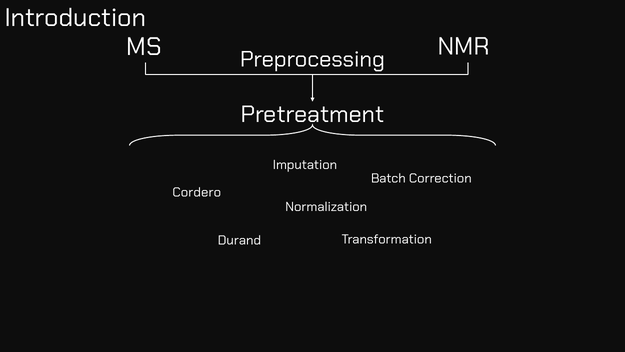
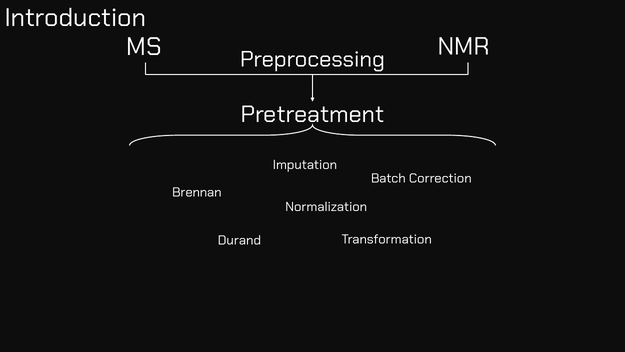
Cordero: Cordero -> Brennan (197, 192)
